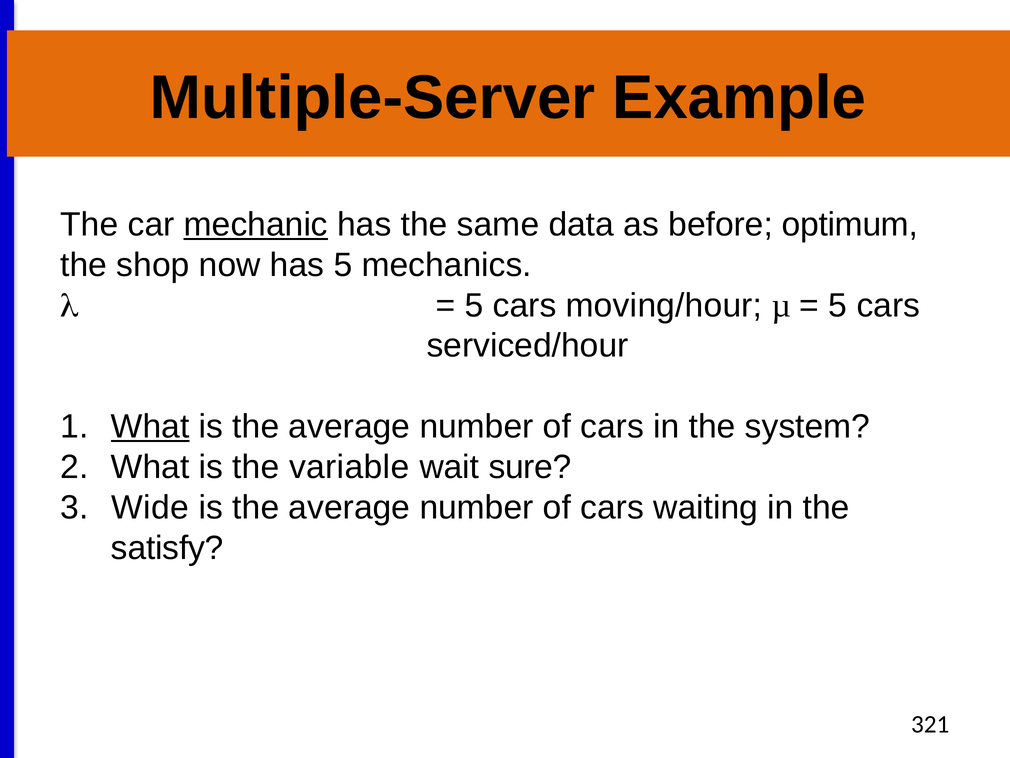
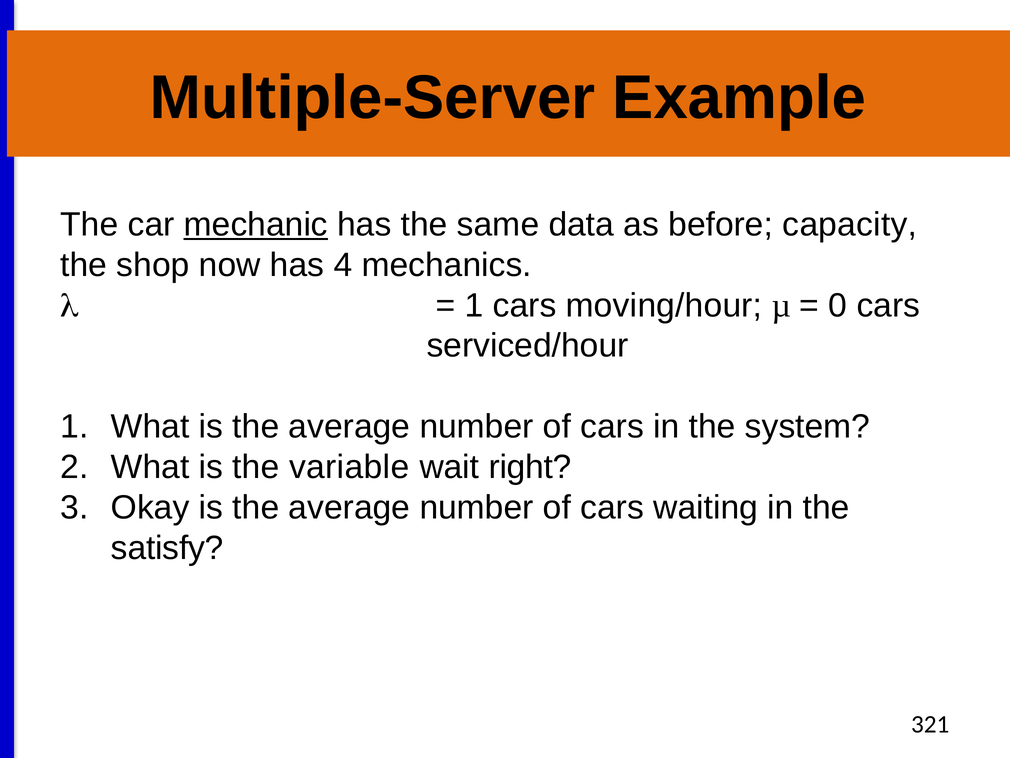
optimum: optimum -> capacity (850, 224)
has 5: 5 -> 4 (343, 265)
5: 5 -> 1 (474, 305)
5: 5 -> 0 (838, 305)
What underline: present -> none (150, 426)
sure: sure -> right (530, 467)
Wide: Wide -> Okay (150, 507)
